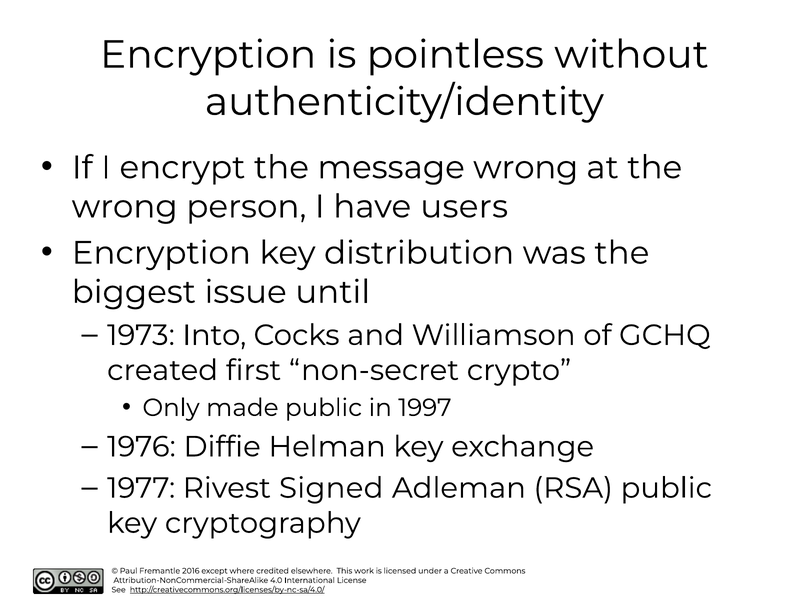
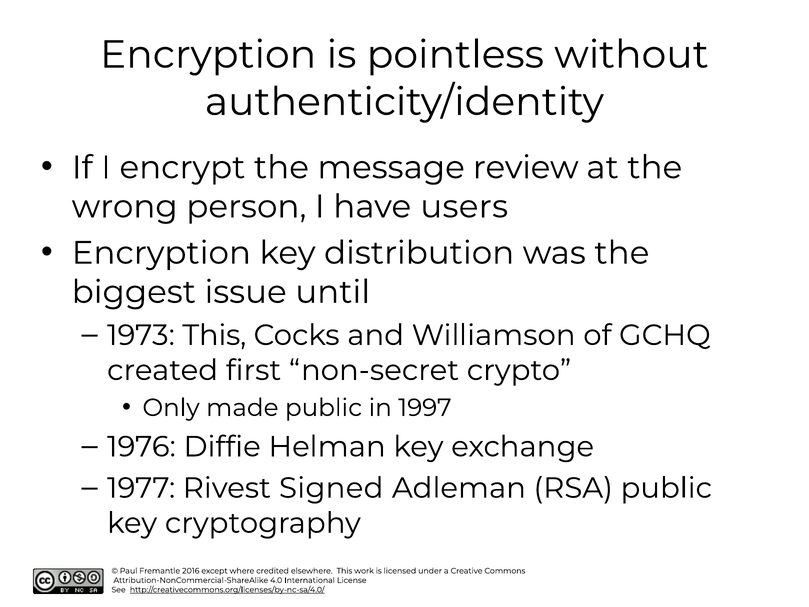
message wrong: wrong -> review (526, 167)
1973 Into: Into -> This (214, 335)
